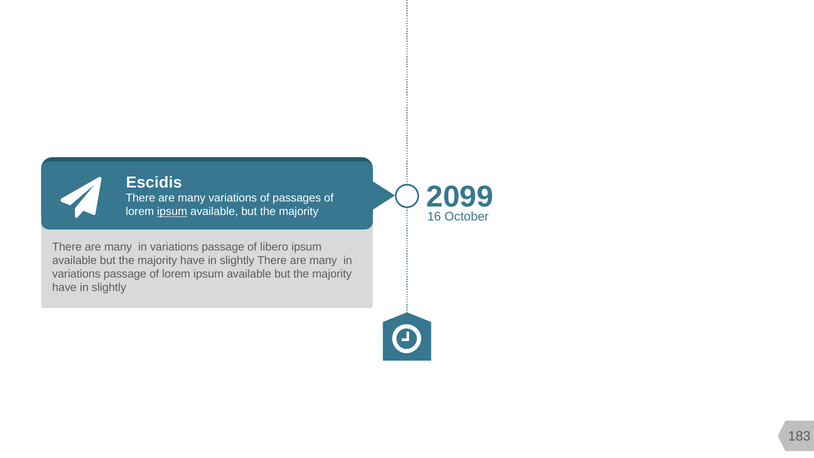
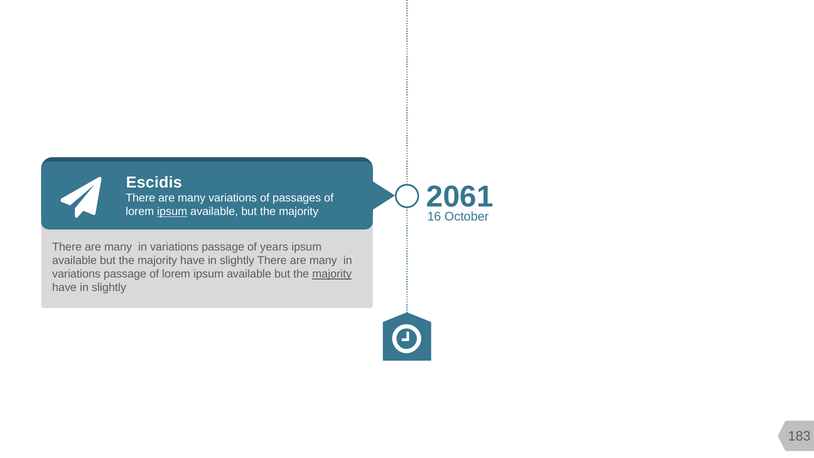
2099: 2099 -> 2061 (460, 197)
libero: libero -> years (274, 247)
majority underline: none -> present (332, 274)
